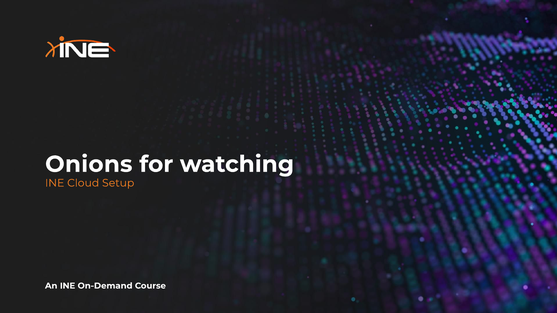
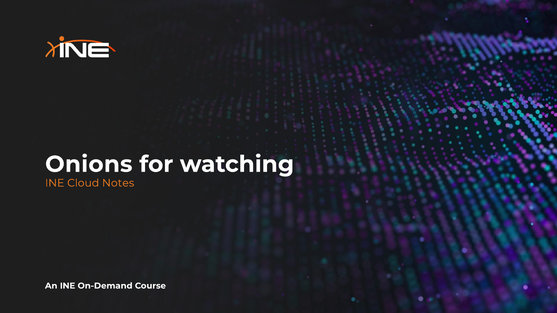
Setup: Setup -> Notes (118, 183)
